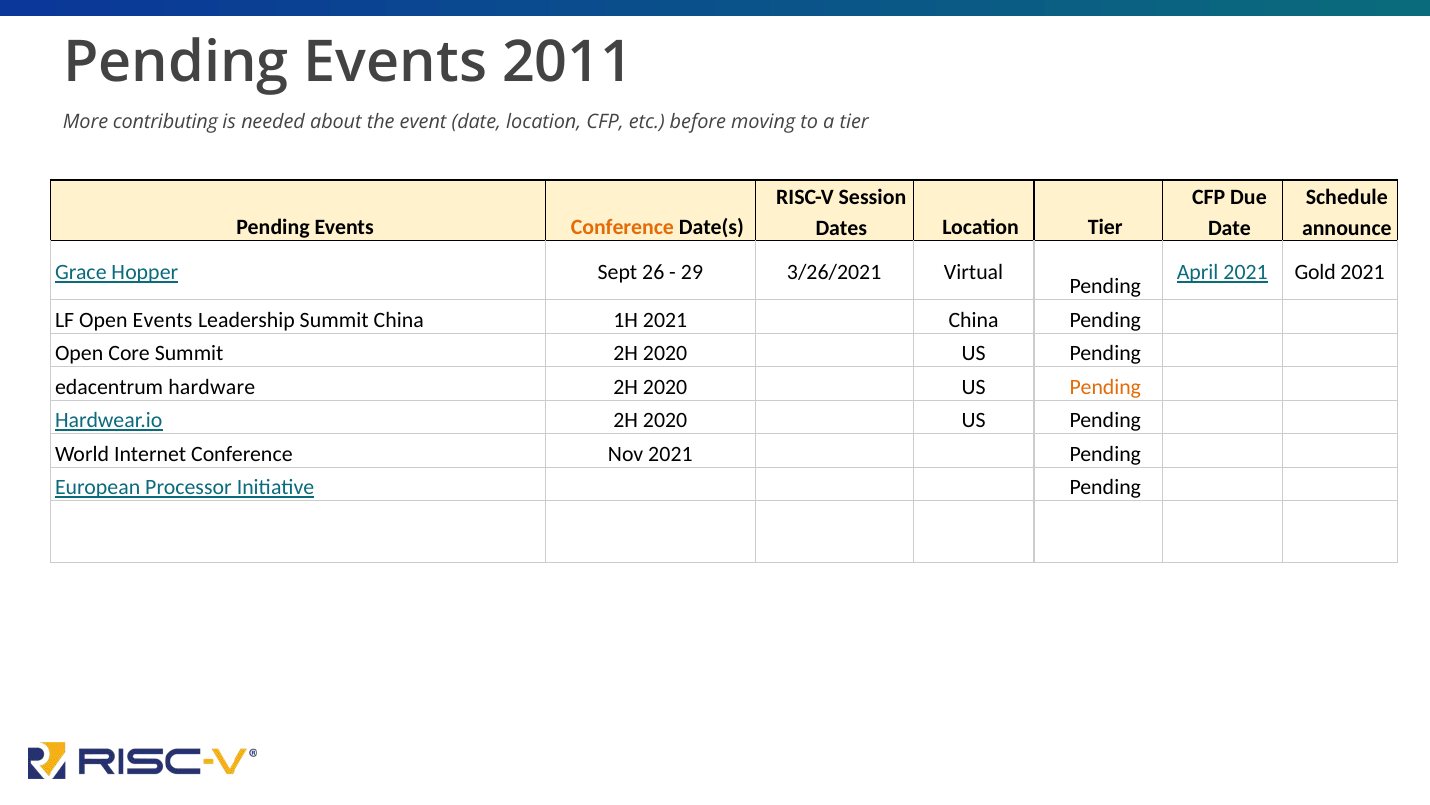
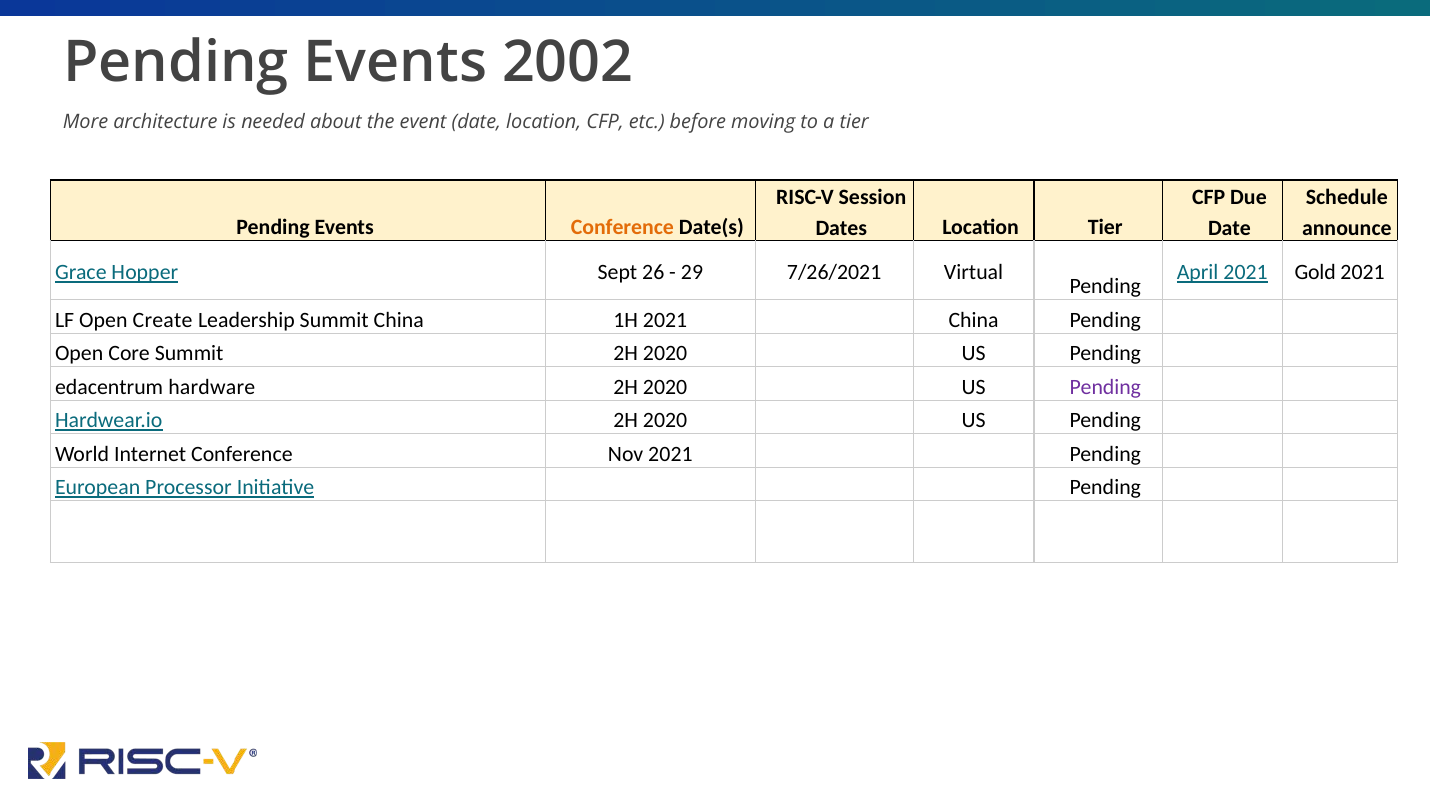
2011: 2011 -> 2002 (568, 63)
contributing: contributing -> architecture (165, 122)
3/26/2021: 3/26/2021 -> 7/26/2021 (834, 272)
Open Events: Events -> Create (163, 320)
Pending colour: orange -> purple (1105, 387)
